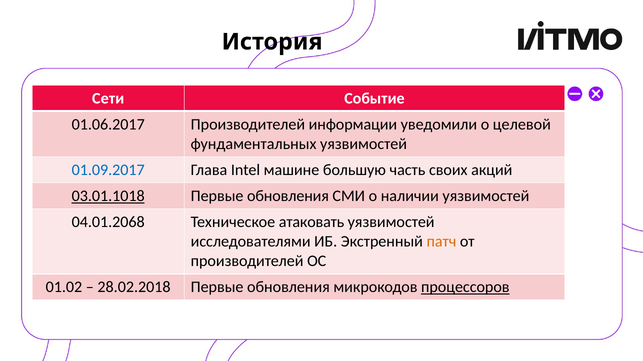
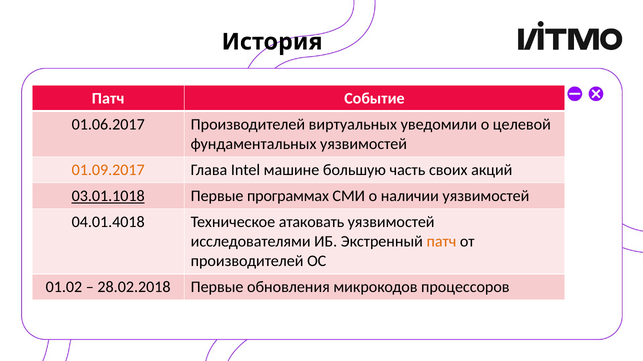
Сети: Сети -> Патч (108, 98)
информации: информации -> виртуальных (353, 124)
01.09.2017 colour: blue -> orange (108, 170)
обновления: обновления -> программах (288, 196)
04.01.2068: 04.01.2068 -> 04.01.4018 (108, 222)
процессоров underline: present -> none (465, 288)
